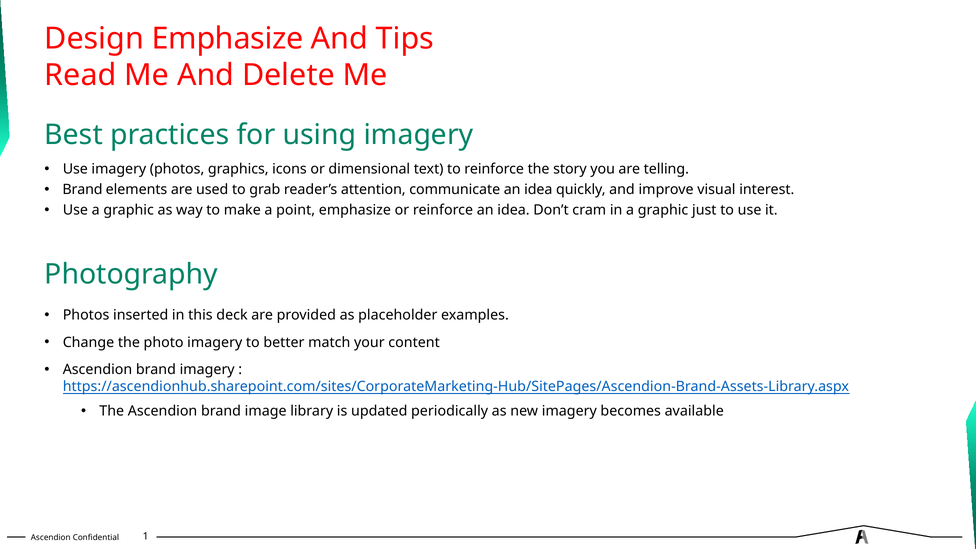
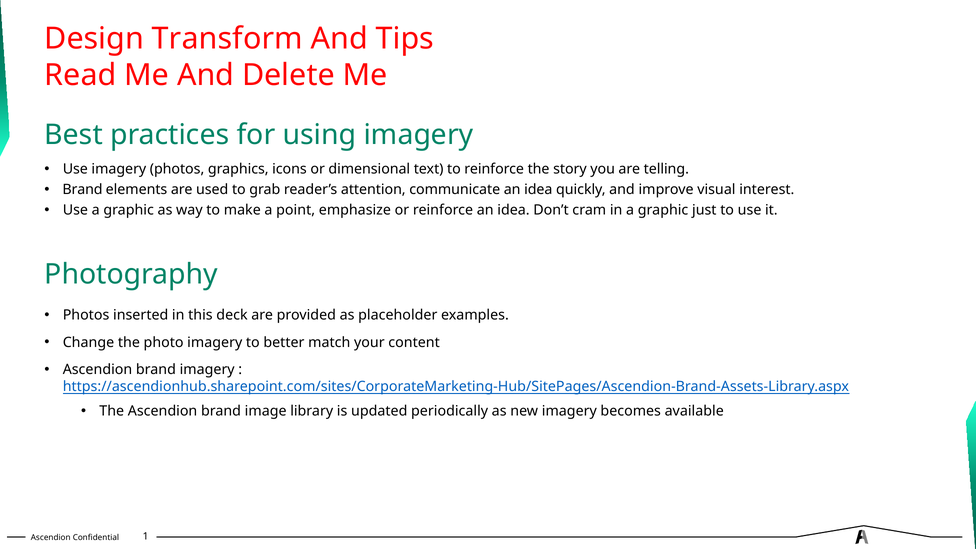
Design Emphasize: Emphasize -> Transform (227, 38)
